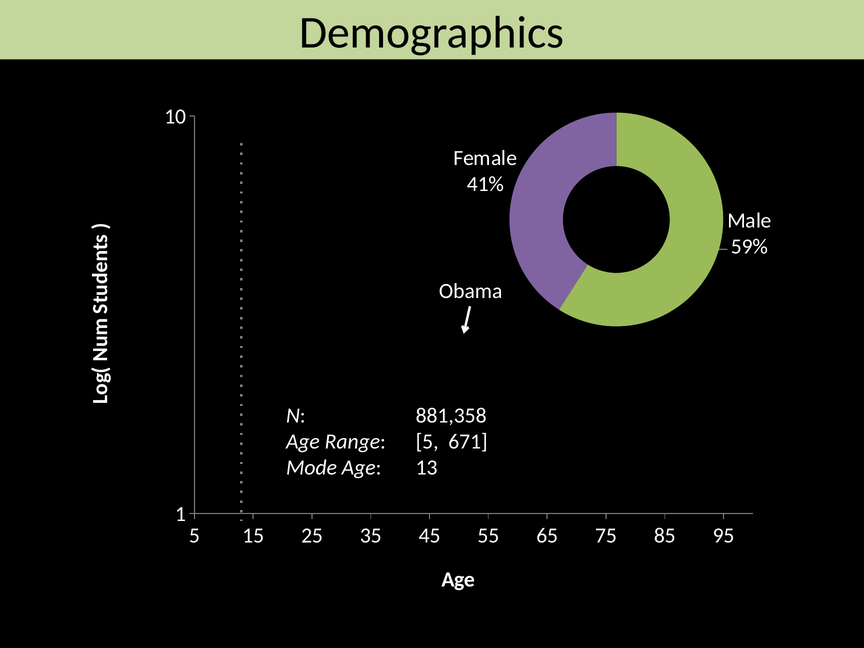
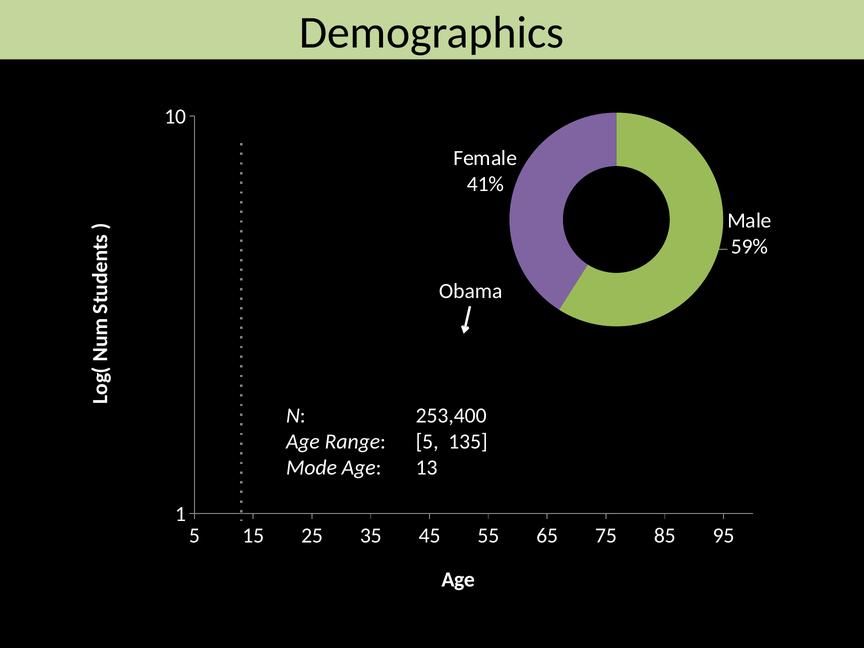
881,358: 881,358 -> 253,400 (451, 416)
671: 671 -> 135 (468, 442)
